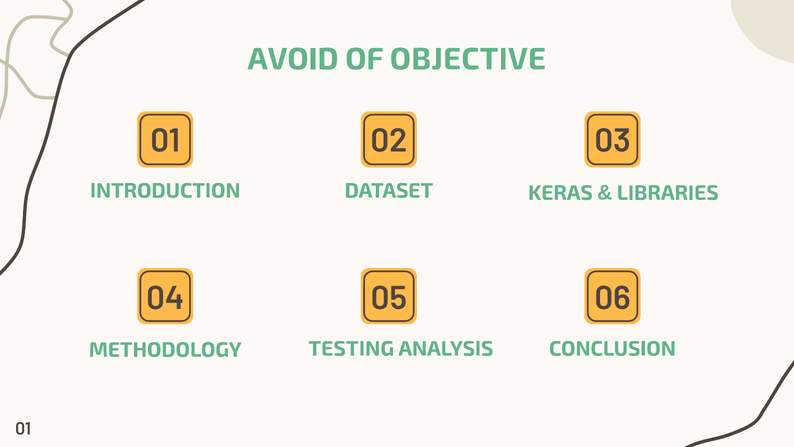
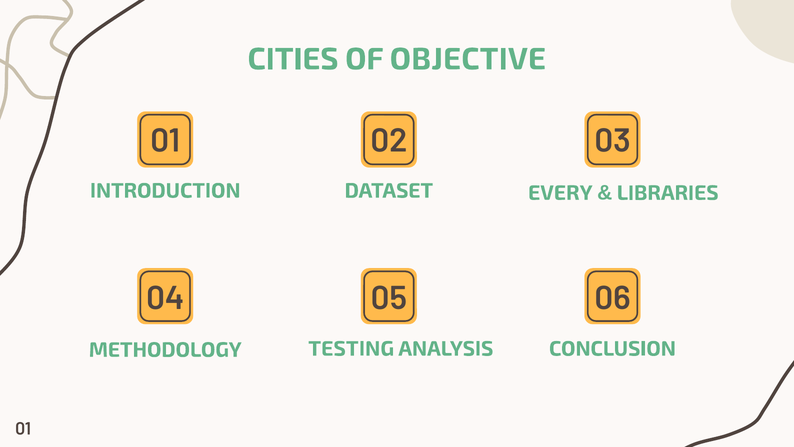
AVOID: AVOID -> CITIES (293, 59)
KERAS: KERAS -> EVERY (560, 193)
